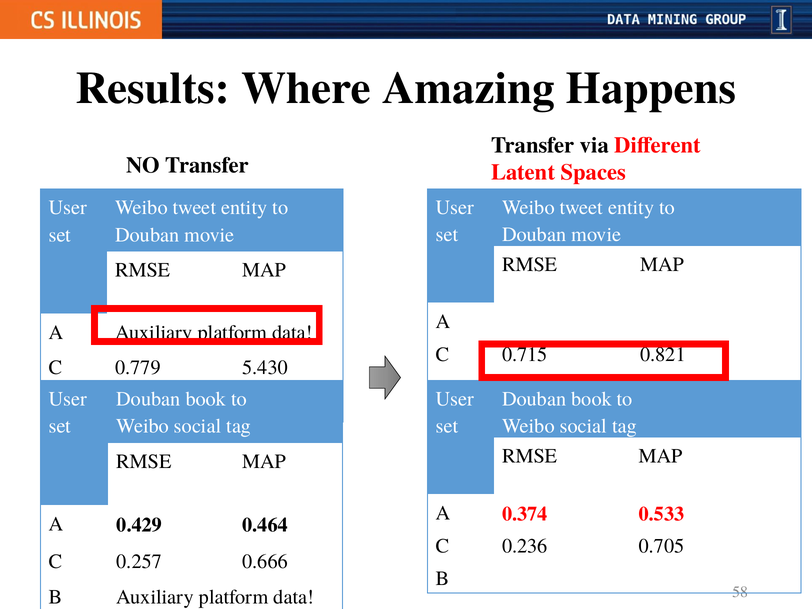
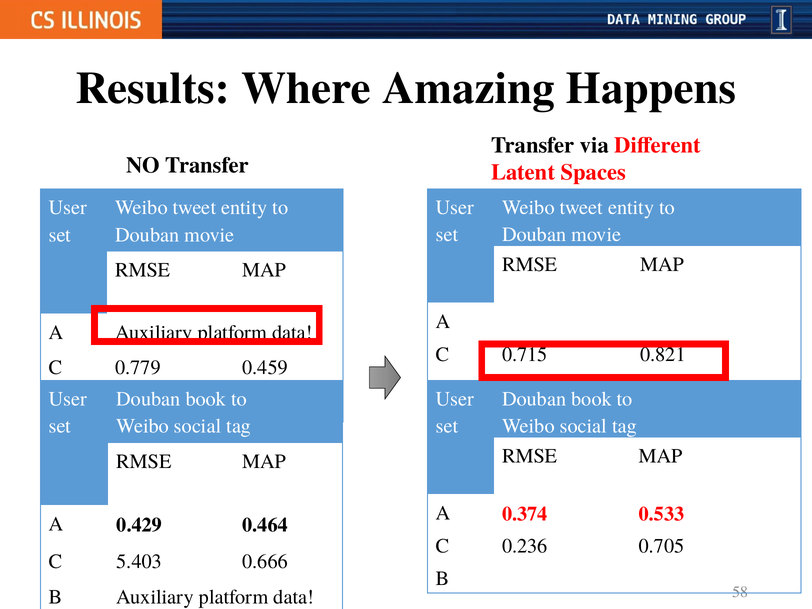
5.430: 5.430 -> 0.459 (265, 368)
0.257: 0.257 -> 5.403 (139, 562)
